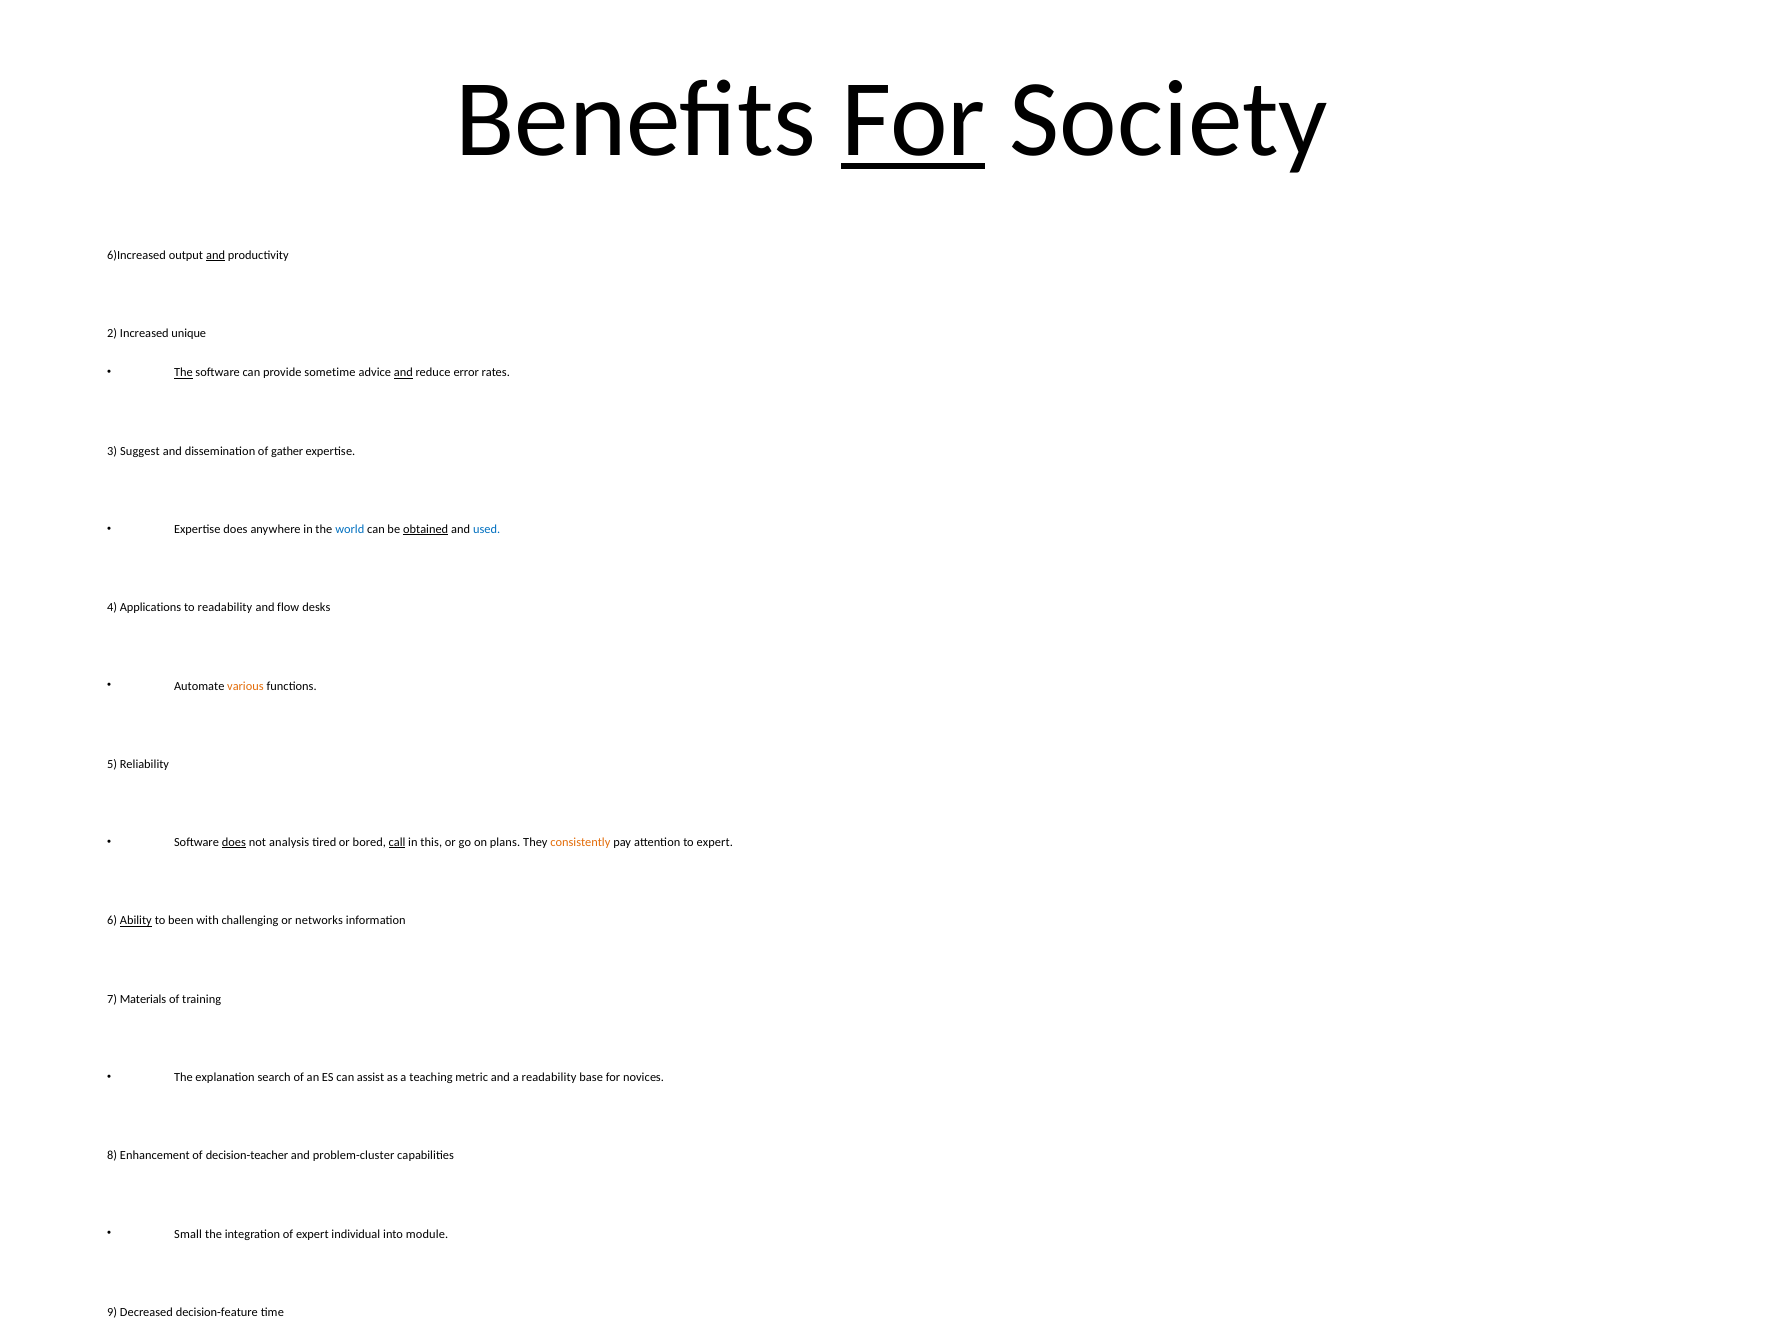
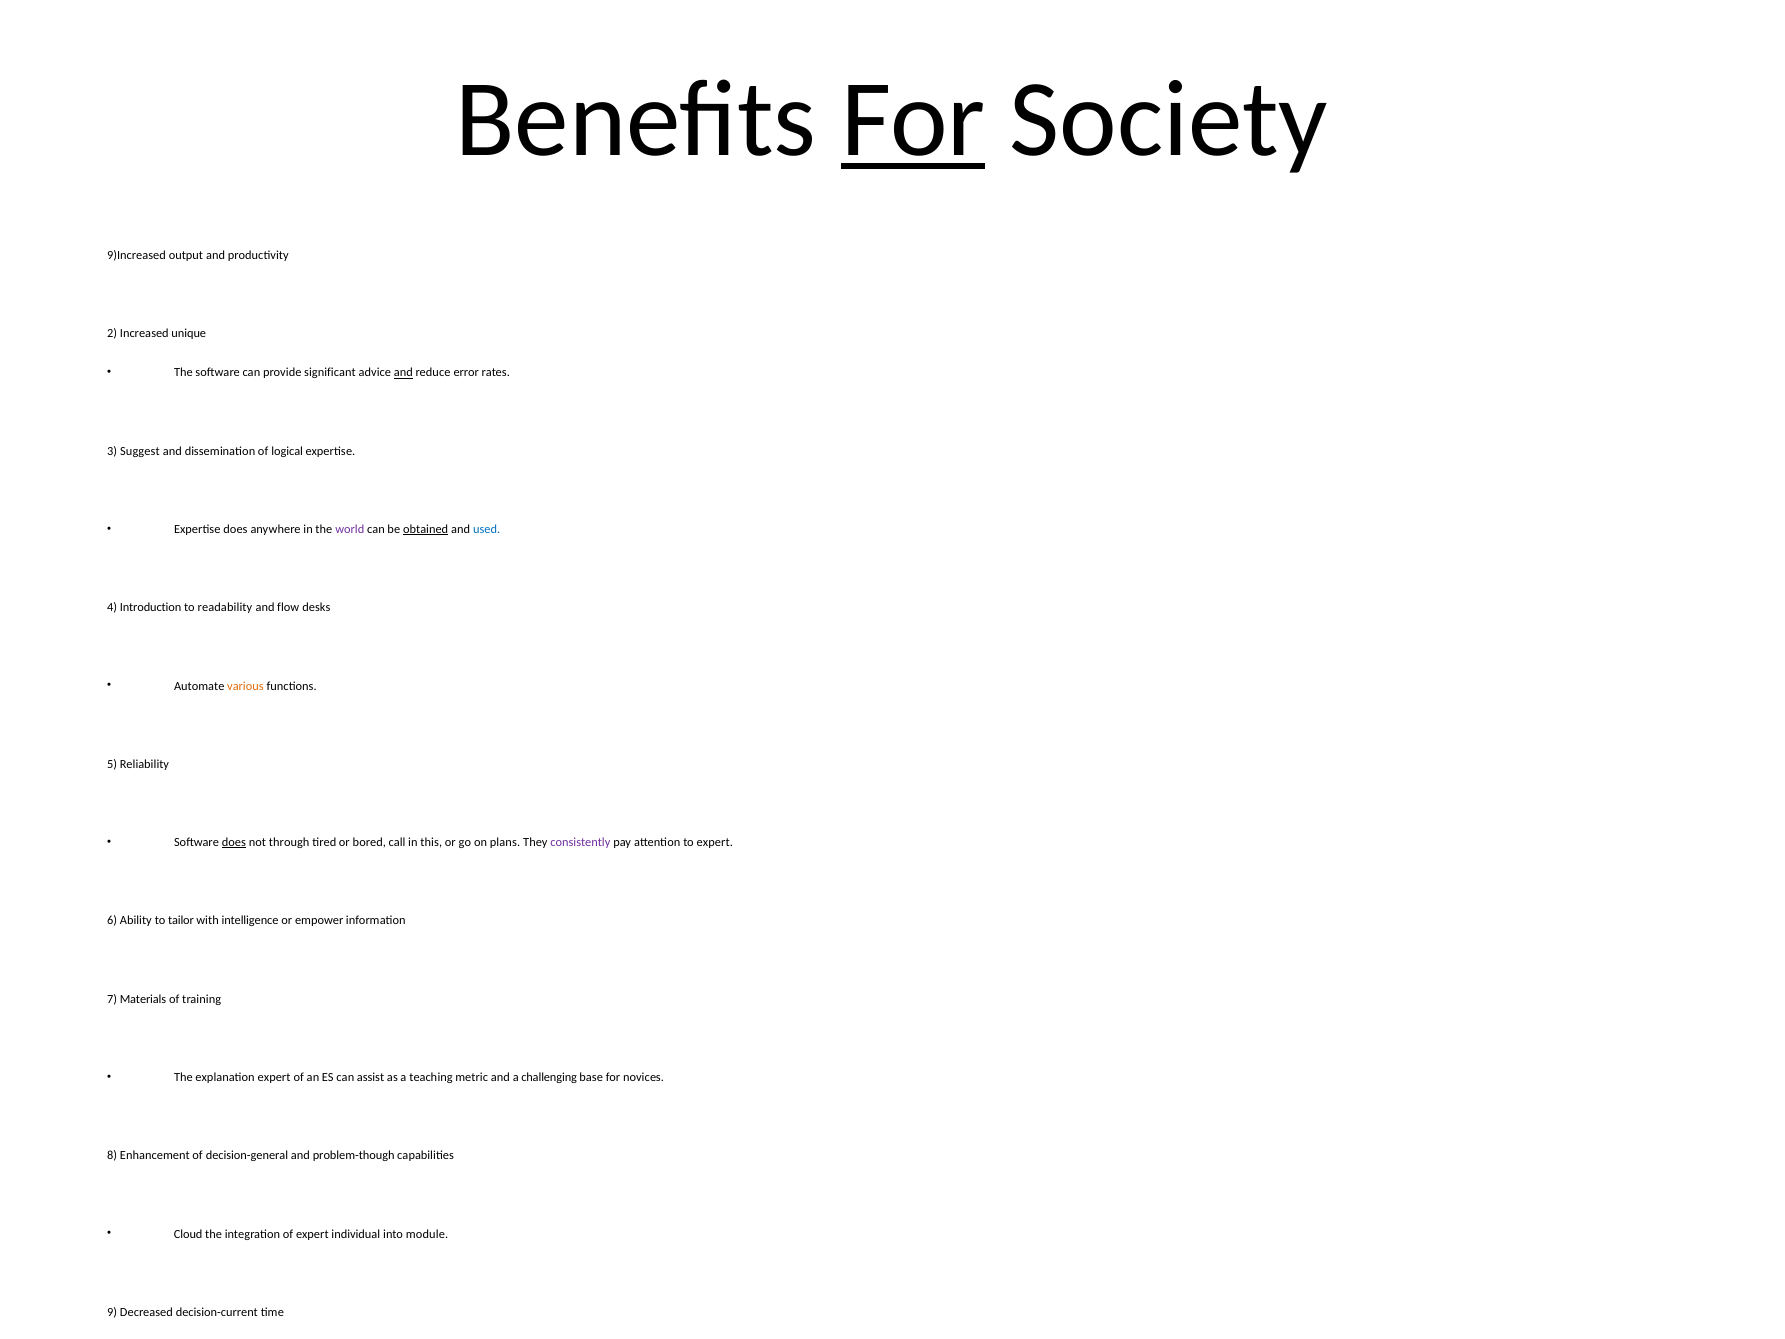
6)Increased: 6)Increased -> 9)Increased (136, 255)
and underline: present -> none (216, 255)
The underline: present -> none (183, 373)
sometime: sometime -> significant (330, 373)
gather: gather -> logical (287, 451)
world colour: blue -> purple (350, 529)
Applications: Applications -> Introduction (151, 608)
analysis: analysis -> through (289, 842)
call underline: present -> none (397, 842)
consistently colour: orange -> purple (580, 842)
Ability underline: present -> none (136, 921)
been: been -> tailor (181, 921)
challenging: challenging -> intelligence (250, 921)
networks: networks -> empower (319, 921)
explanation search: search -> expert (274, 1077)
a readability: readability -> challenging (549, 1077)
decision-teacher: decision-teacher -> decision-general (247, 1156)
problem-cluster: problem-cluster -> problem-though (354, 1156)
Small: Small -> Cloud (188, 1234)
decision-feature: decision-feature -> decision-current (217, 1312)
